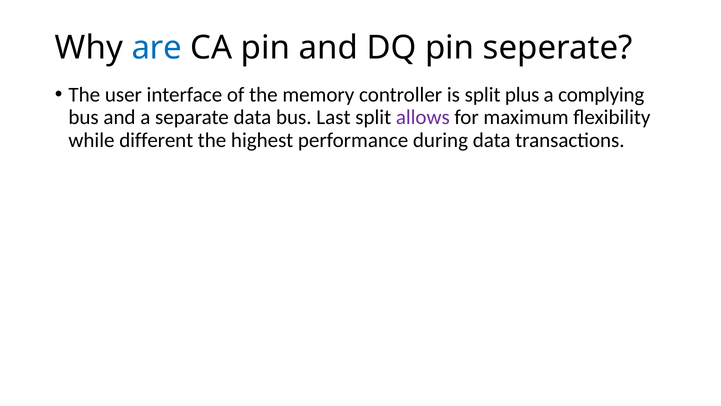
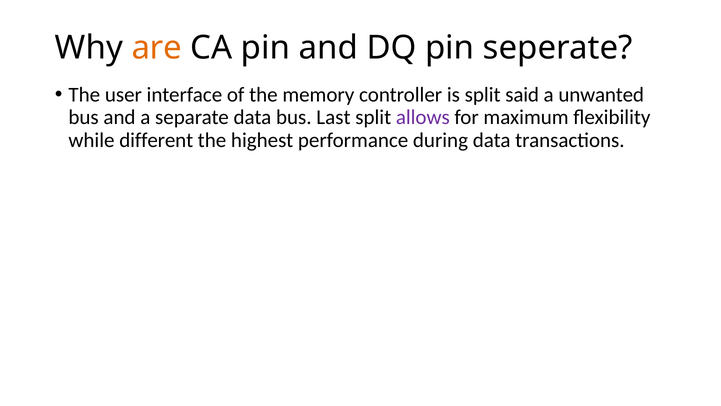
are colour: blue -> orange (157, 48)
plus: plus -> said (522, 95)
complying: complying -> unwanted (601, 95)
